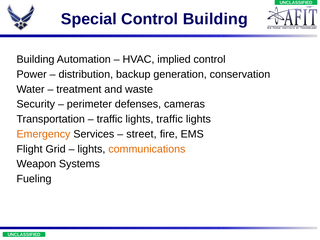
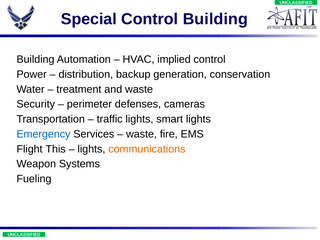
lights traffic: traffic -> smart (170, 119)
Emergency colour: orange -> blue (43, 134)
street: street -> waste (142, 134)
Grid: Grid -> This (56, 149)
